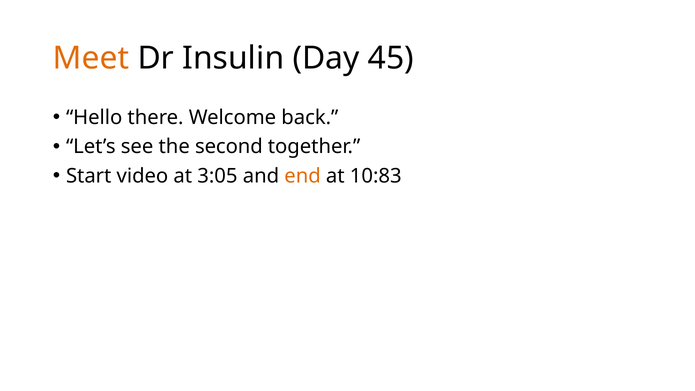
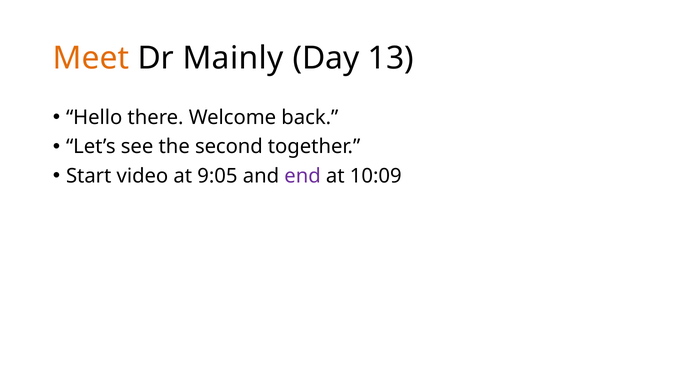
Insulin: Insulin -> Mainly (233, 58)
45: 45 -> 13 (391, 58)
3:05: 3:05 -> 9:05 (217, 176)
end colour: orange -> purple (303, 176)
10:83: 10:83 -> 10:09 (376, 176)
